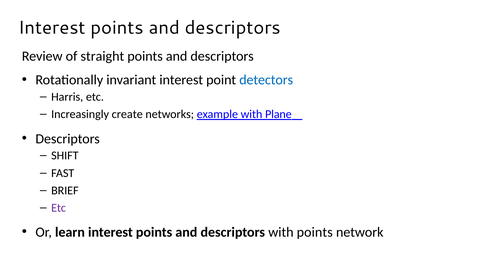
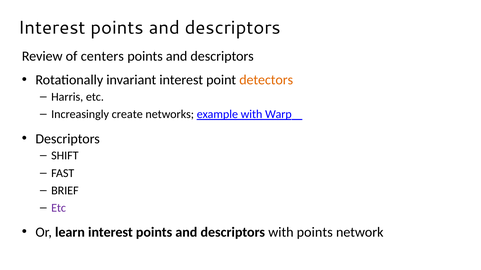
straight: straight -> centers (102, 56)
detectors colour: blue -> orange (266, 80)
Plane: Plane -> Warp (278, 114)
